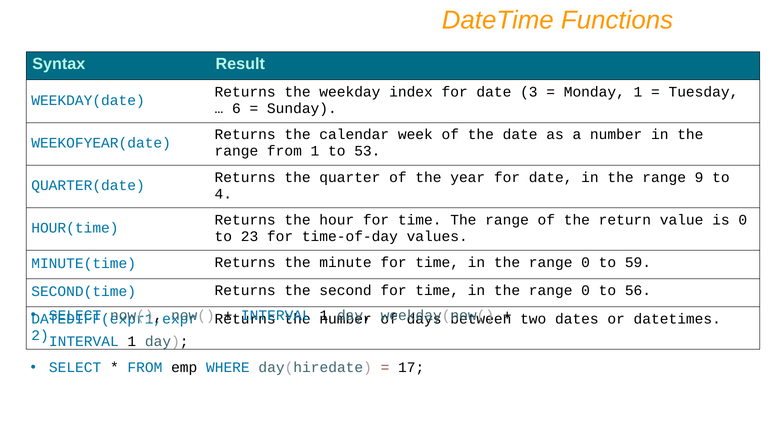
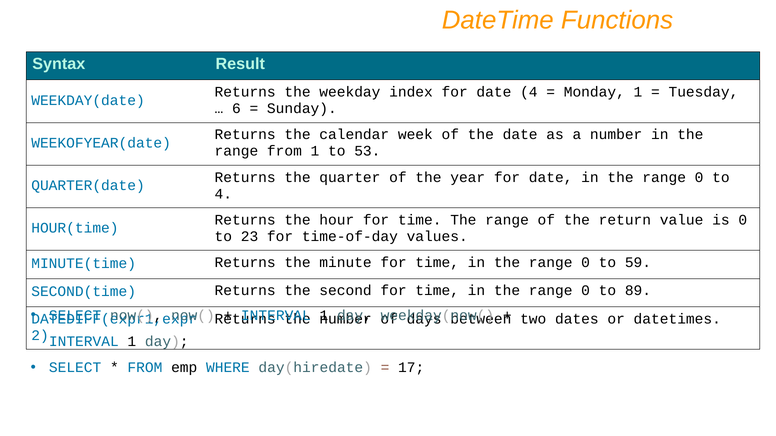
date 3: 3 -> 4 (529, 92)
9: 9 -> 0 (699, 178)
56: 56 -> 89 (638, 291)
